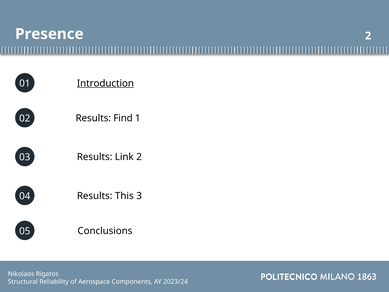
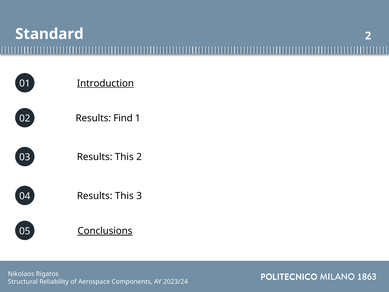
Presence: Presence -> Standard (49, 34)
Link: Link -> This (124, 157)
Conclusions underline: none -> present (105, 231)
